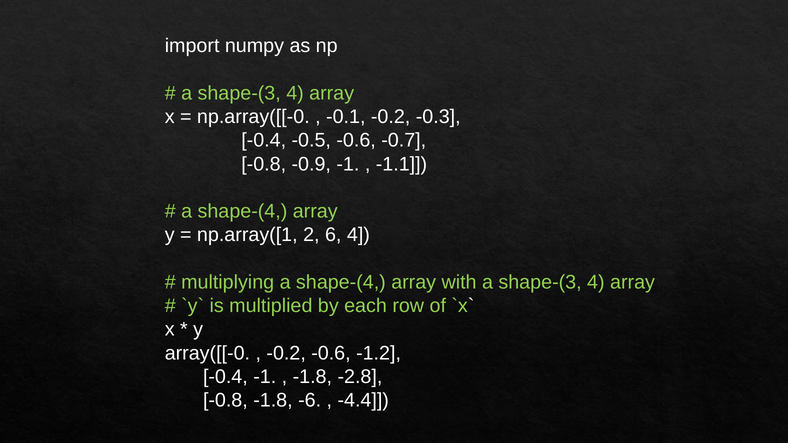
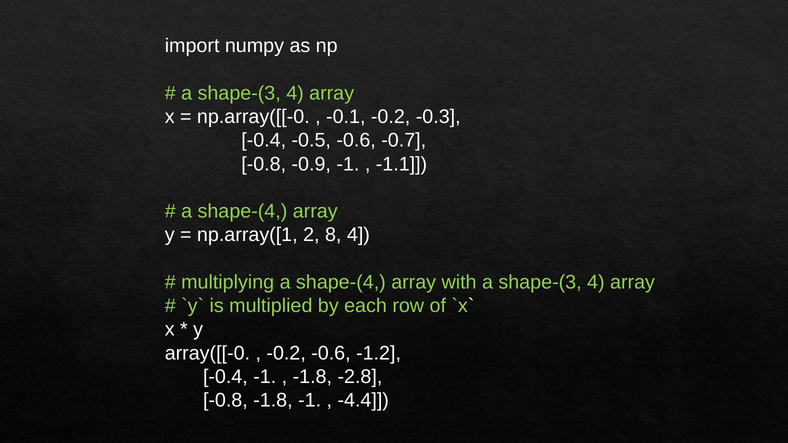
6: 6 -> 8 (333, 235)
-1.8 -6: -6 -> -1 (310, 401)
